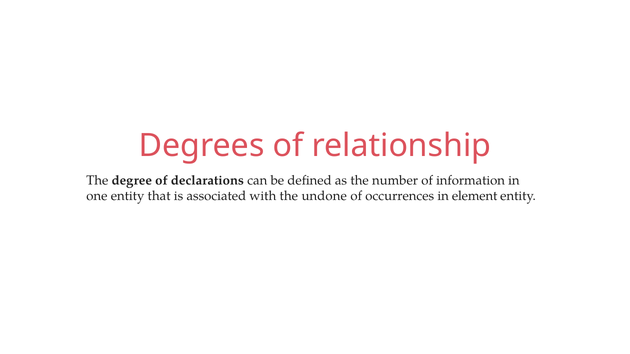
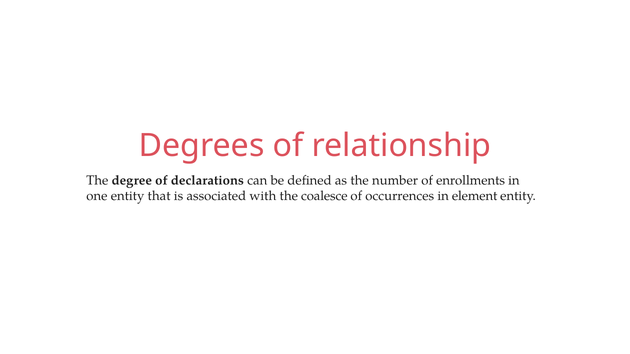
information: information -> enrollments (471, 180)
undone: undone -> coalesce (324, 196)
